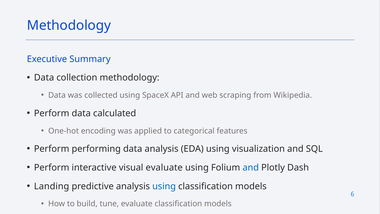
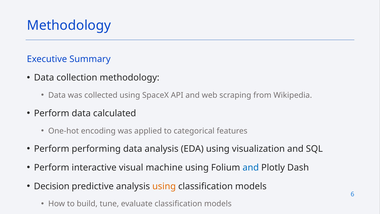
visual evaluate: evaluate -> machine (164, 167)
Landing: Landing -> Decision (52, 186)
using colour: blue -> orange (164, 186)
